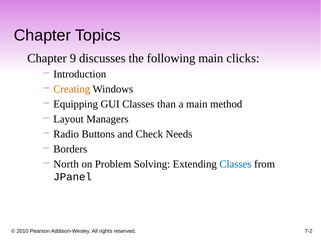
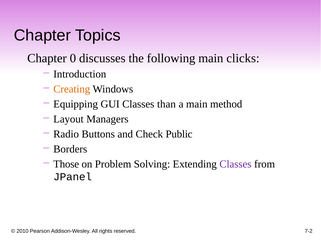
9: 9 -> 0 (73, 58)
Needs: Needs -> Public (179, 134)
North: North -> Those (66, 164)
Classes colour: blue -> purple (235, 164)
